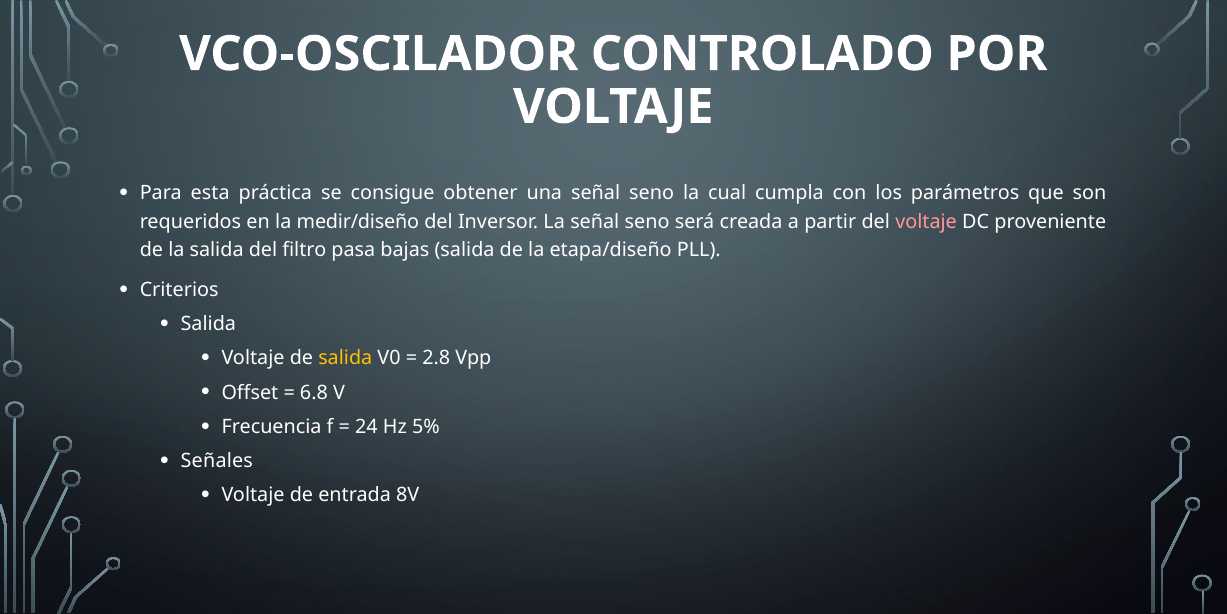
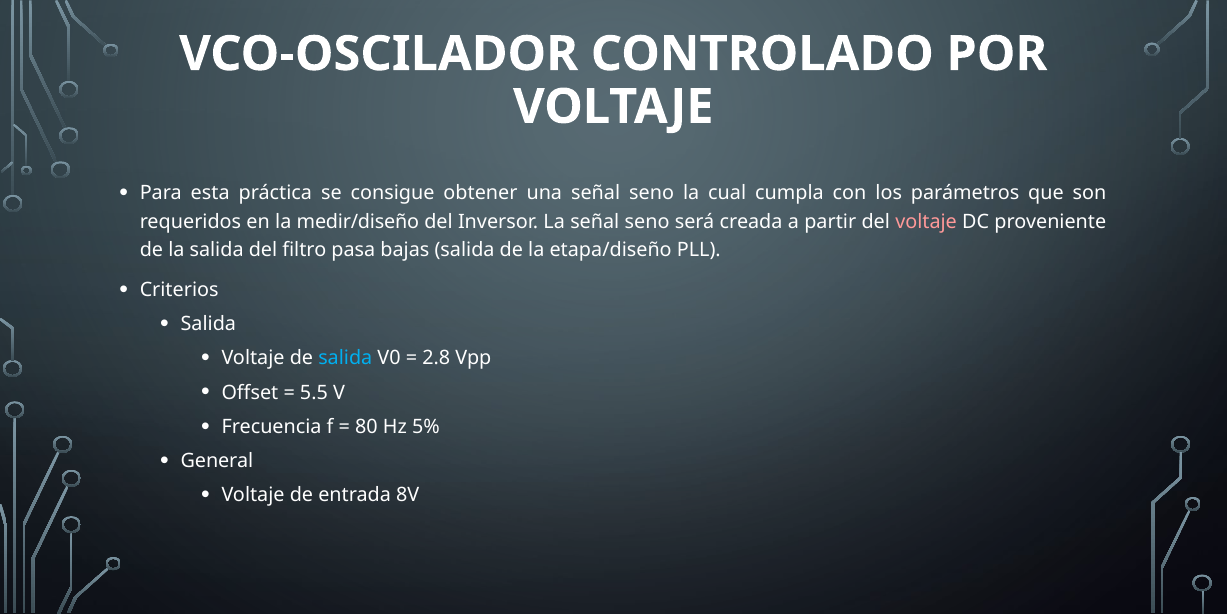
salida colour: yellow -> light blue (345, 358)
6.8: 6.8 -> 5.5 (314, 392)
24: 24 -> 80 (366, 427)
Señales: Señales -> General (217, 461)
